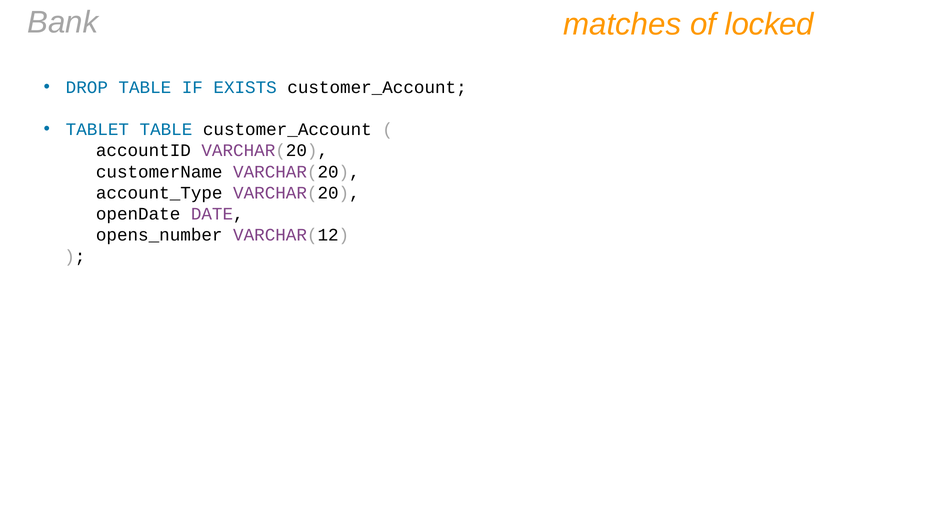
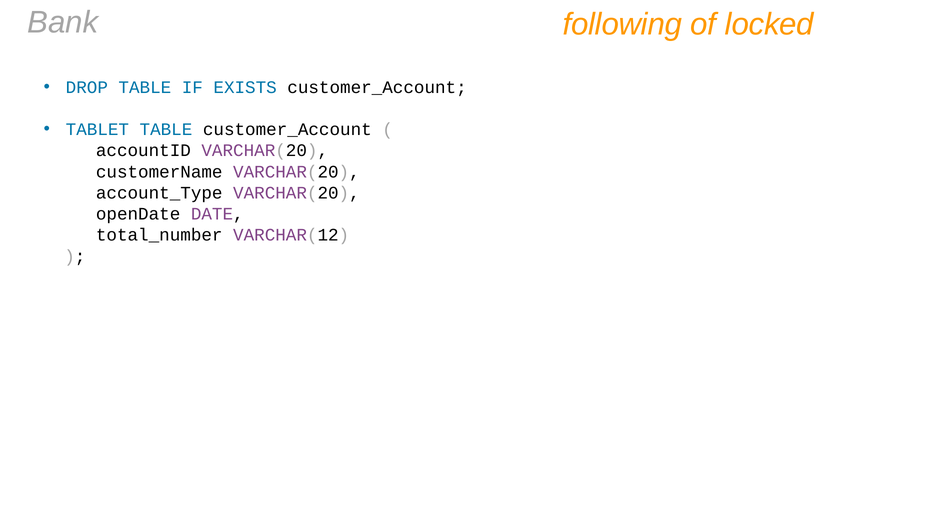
matches: matches -> following (622, 24)
opens_number: opens_number -> total_number (159, 235)
